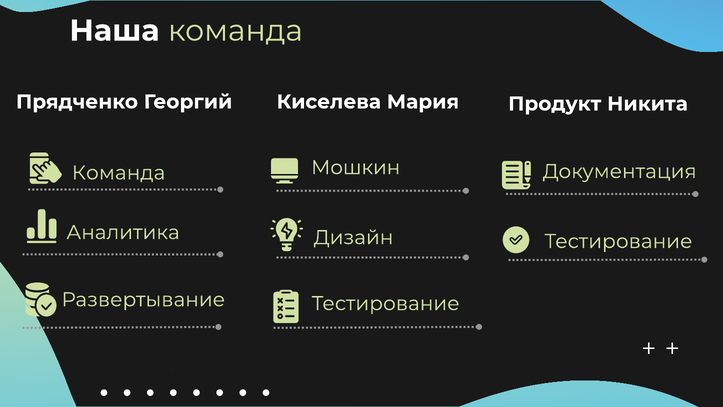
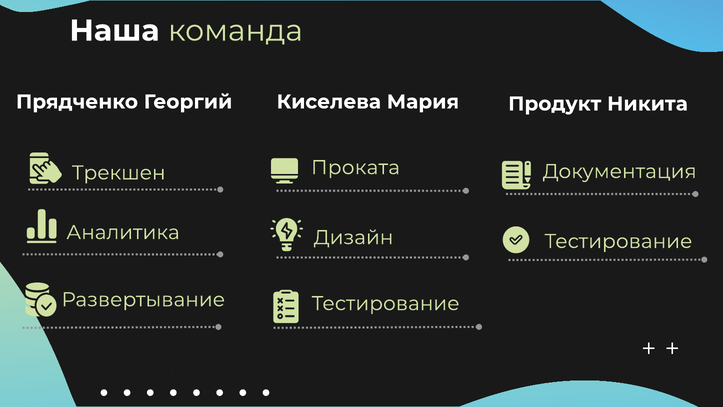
Мошкин: Мошкин -> Проката (355, 167)
Команда: Команда -> Трекшен (119, 173)
